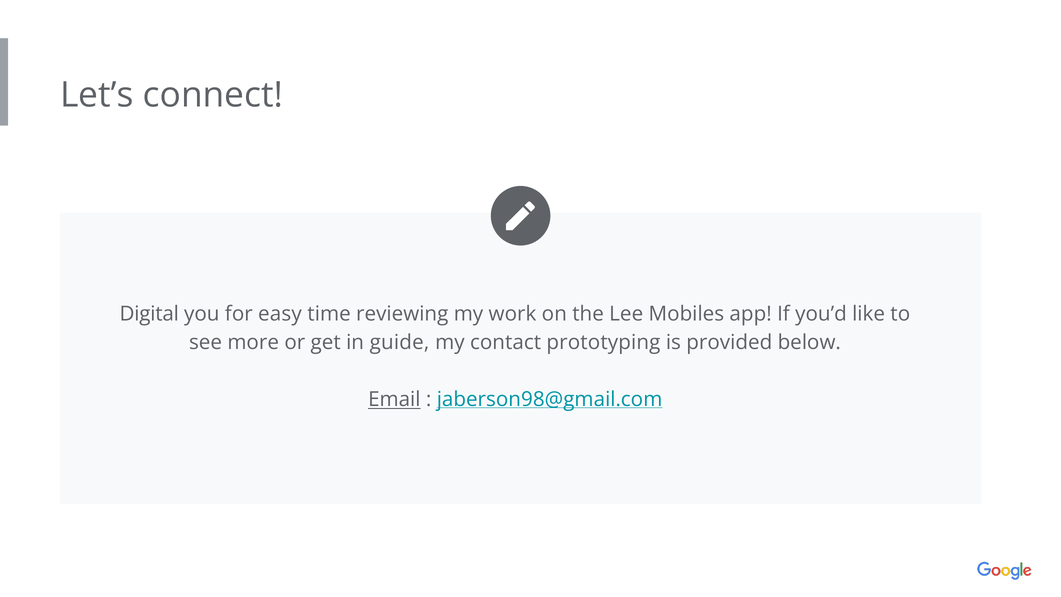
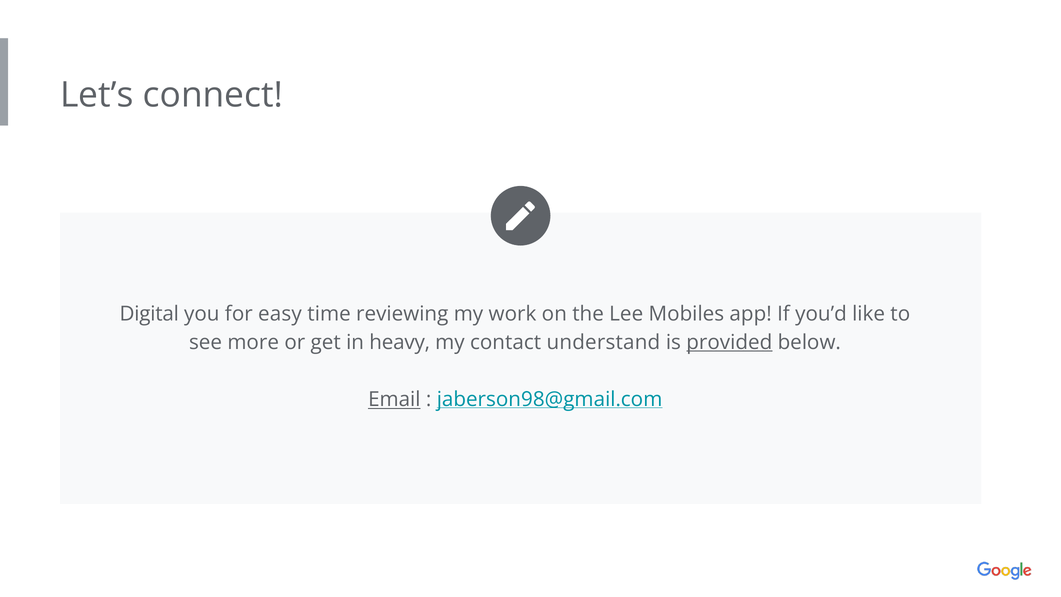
guide: guide -> heavy (400, 342)
prototyping: prototyping -> understand (603, 342)
provided underline: none -> present (729, 342)
